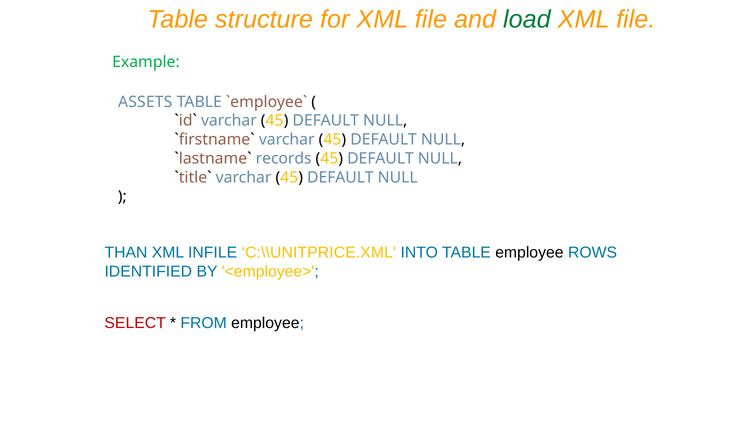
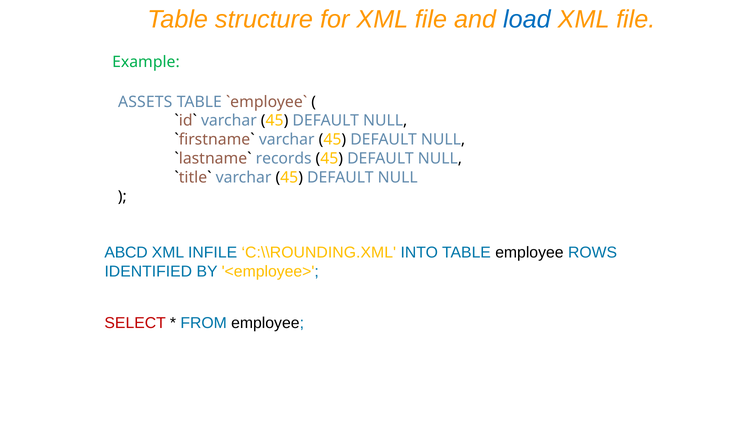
load colour: green -> blue (527, 20)
THAN: THAN -> ABCD (126, 253)
C:\\UNITPRICE.XML: C:\\UNITPRICE.XML -> C:\\ROUNDING.XML (319, 253)
